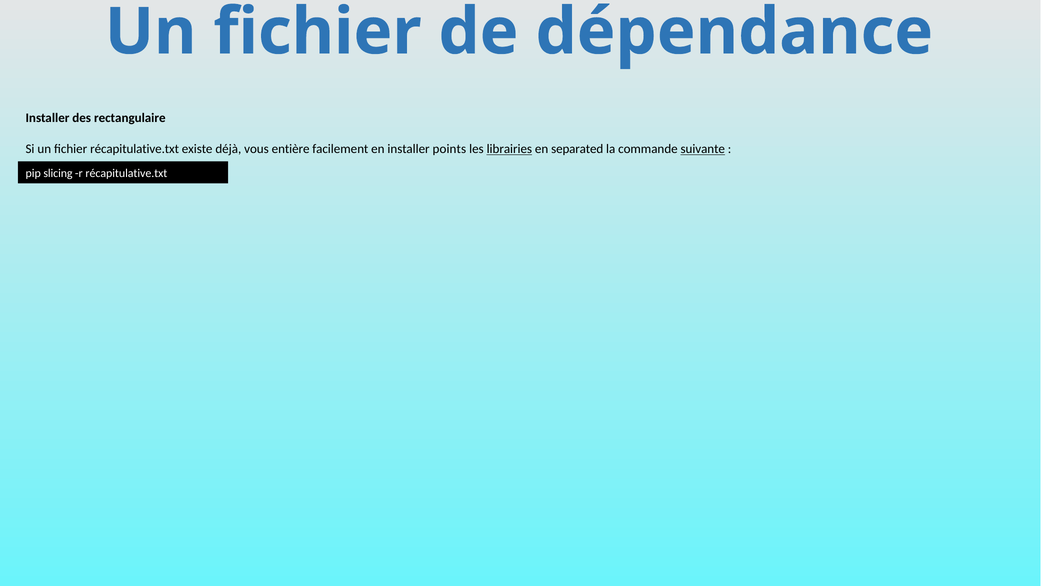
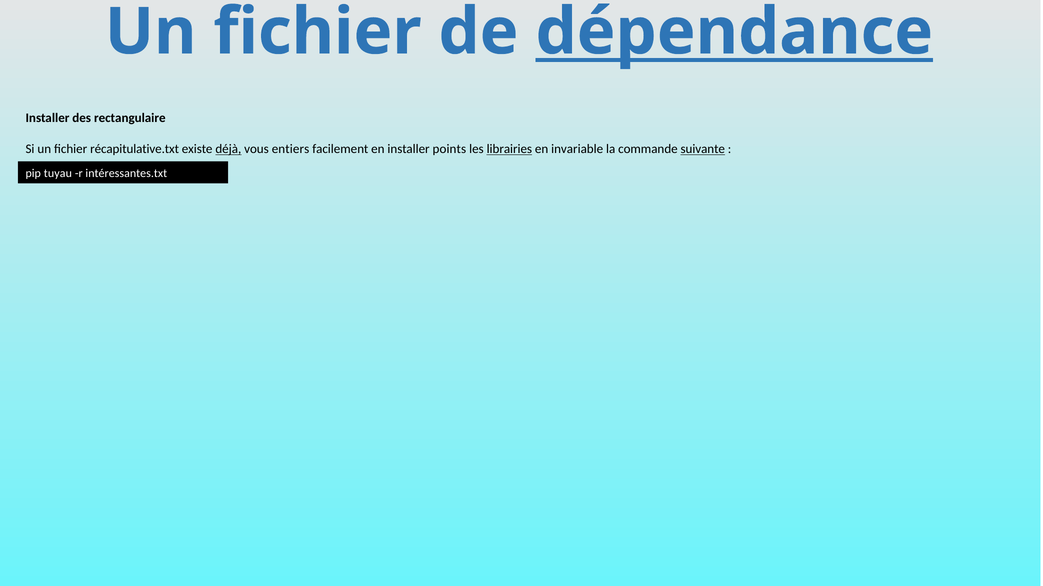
dépendance underline: none -> present (734, 32)
déjà underline: none -> present (228, 149)
entière: entière -> entiers (291, 149)
separated: separated -> invariable (577, 149)
slicing: slicing -> tuyau (58, 173)
r récapitulative.txt: récapitulative.txt -> intéressantes.txt (126, 173)
